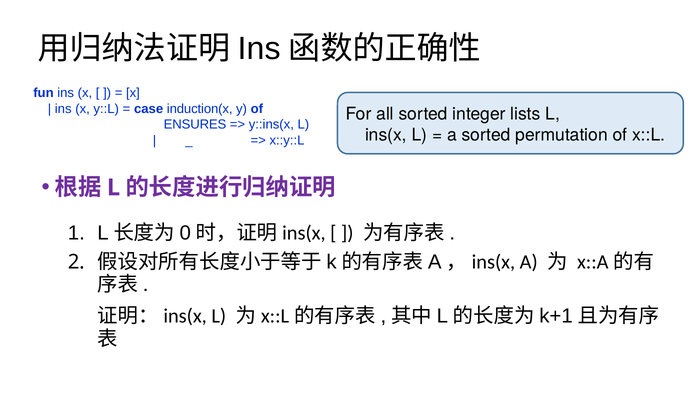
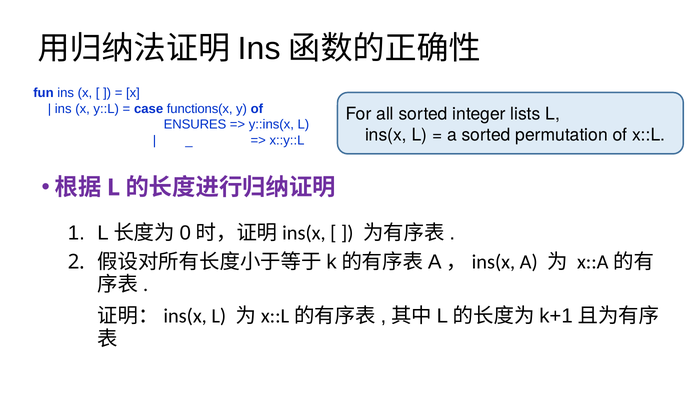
induction(x: induction(x -> functions(x (200, 109)
